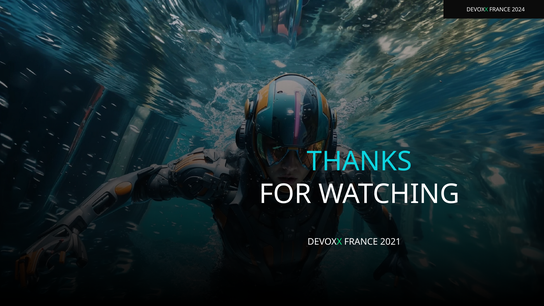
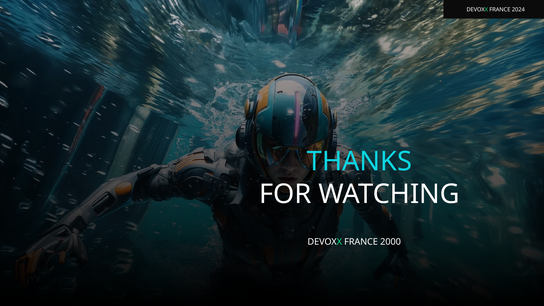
2021: 2021 -> 2000 (391, 242)
